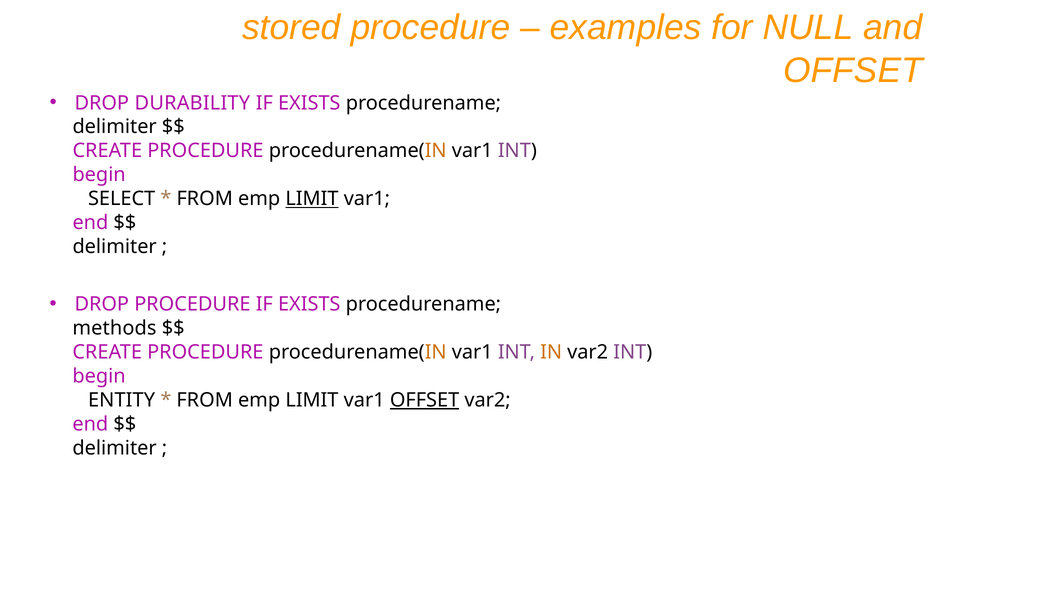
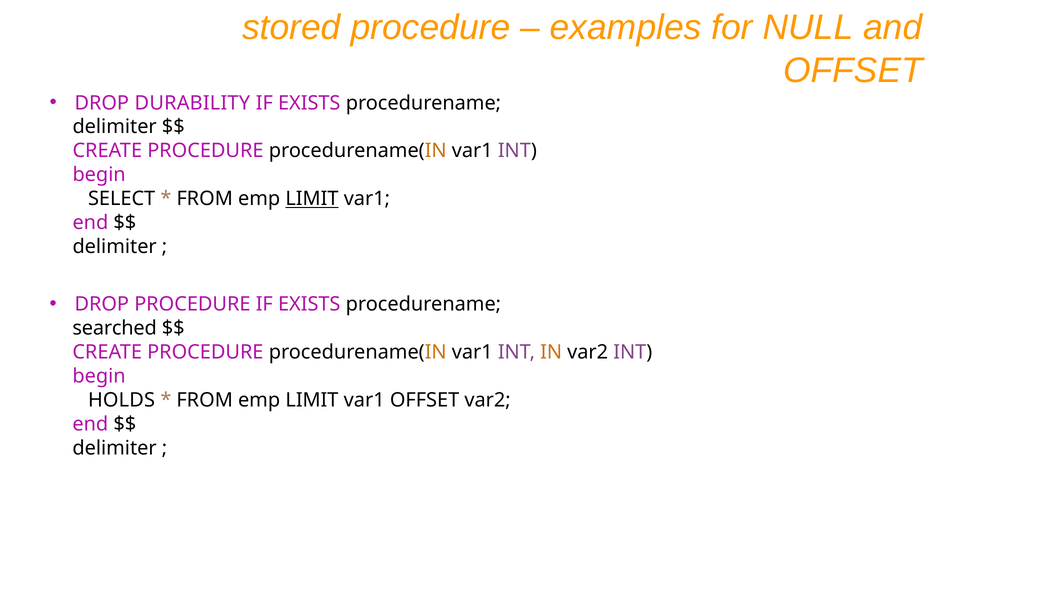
methods: methods -> searched (115, 328)
ENTITY: ENTITY -> HOLDS (122, 400)
OFFSET underline: present -> none (425, 400)
